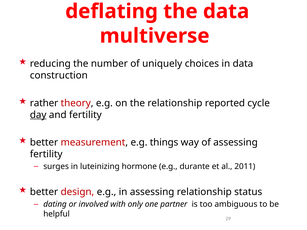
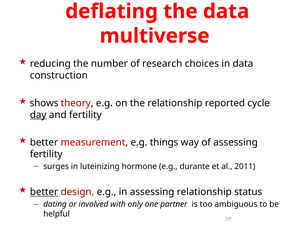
uniquely: uniquely -> research (162, 64)
rather: rather -> shows (44, 103)
better underline: none -> present (44, 192)
